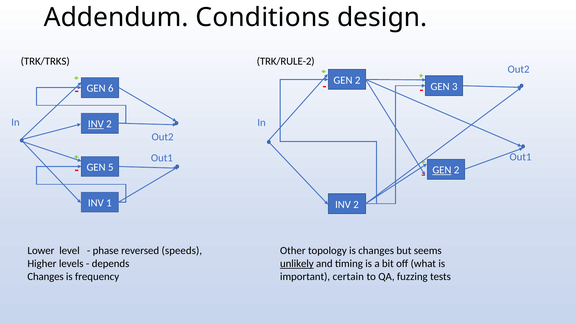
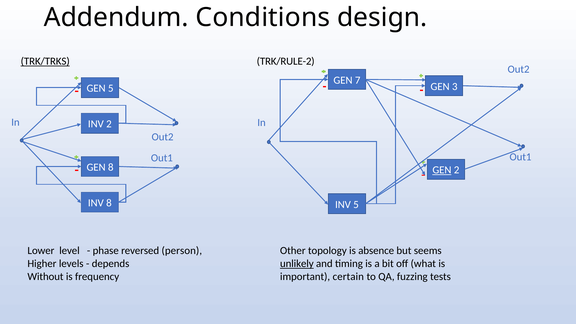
TRK/TRKS underline: none -> present (45, 61)
2: 2 -> 7 (358, 80)
GEN 6: 6 -> 5 (111, 88)
INV underline: present -> none (96, 124)
GEN 5: 5 -> 8 (111, 167)
INV 1: 1 -> 8 (109, 203)
2: 2 -> 5 (356, 204)
speeds: speeds -> person (182, 251)
is changes: changes -> absence (376, 251)
Changes: Changes -> Without (45, 277)
